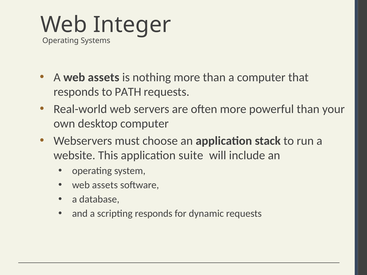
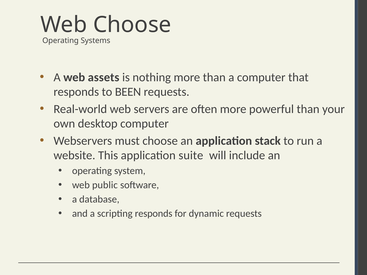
Web Integer: Integer -> Choose (132, 25)
PATH: PATH -> BEEN (128, 92)
assets: assets -> public (105, 185)
